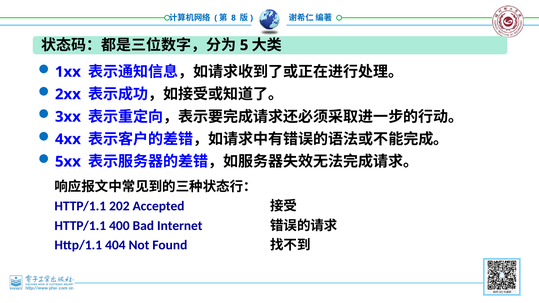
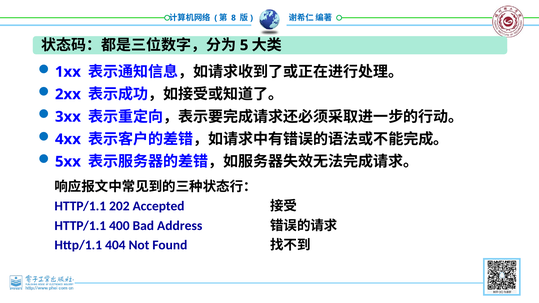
Internet: Internet -> Address (180, 226)
